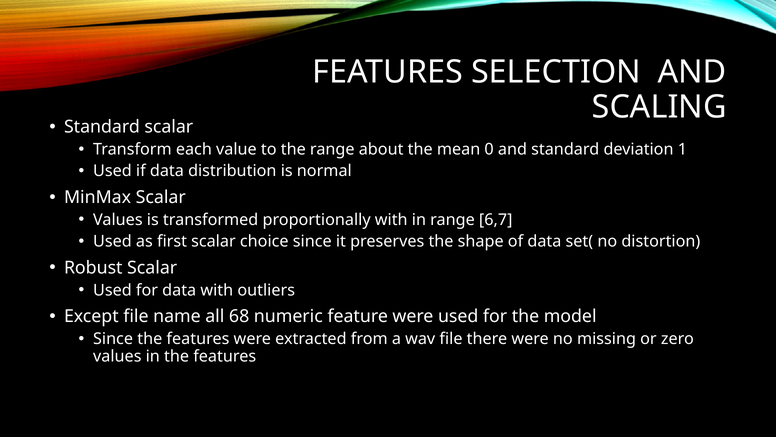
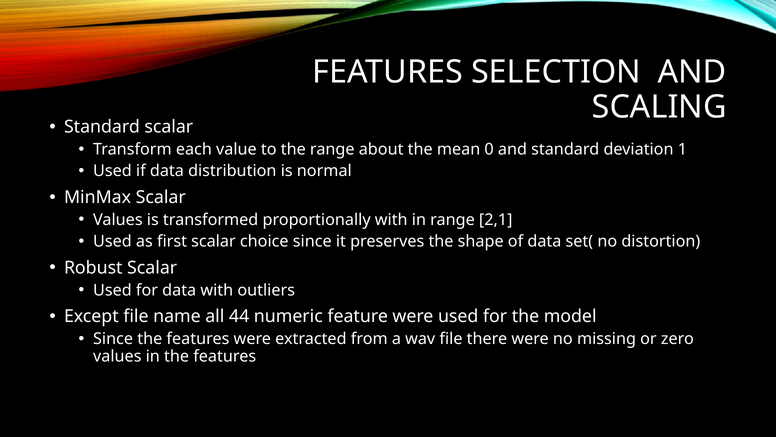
6,7: 6,7 -> 2,1 (496, 220)
68: 68 -> 44 (239, 316)
